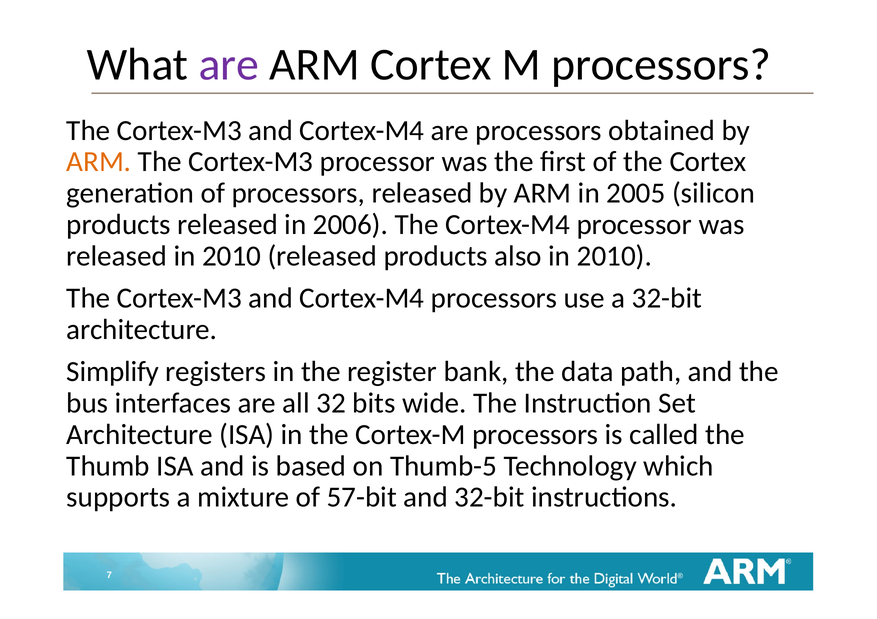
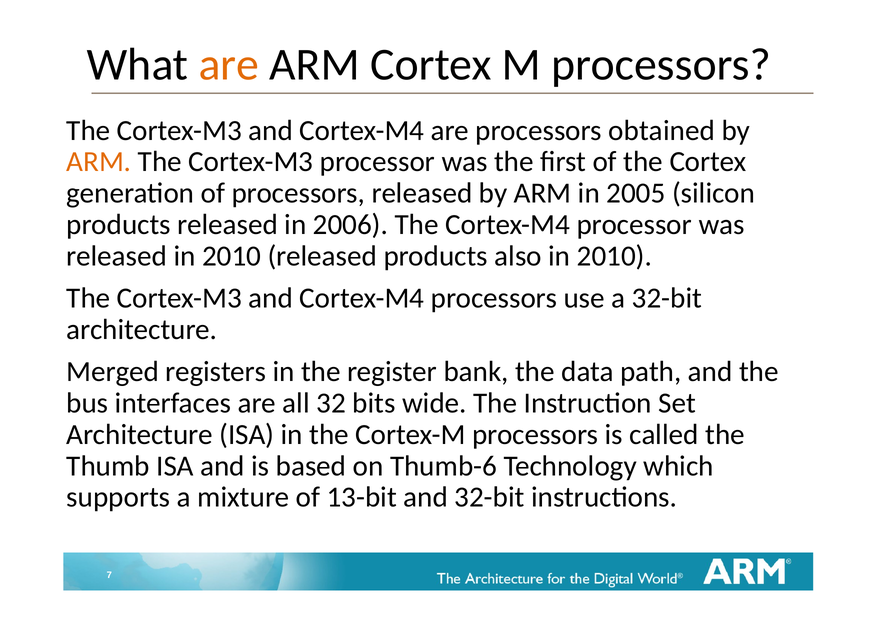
are colour: purple -> orange (229, 65)
Simplify: Simplify -> Merged (113, 372)
Thumb-5: Thumb-5 -> Thumb-6 (443, 466)
57-bit: 57-bit -> 13-bit (362, 498)
